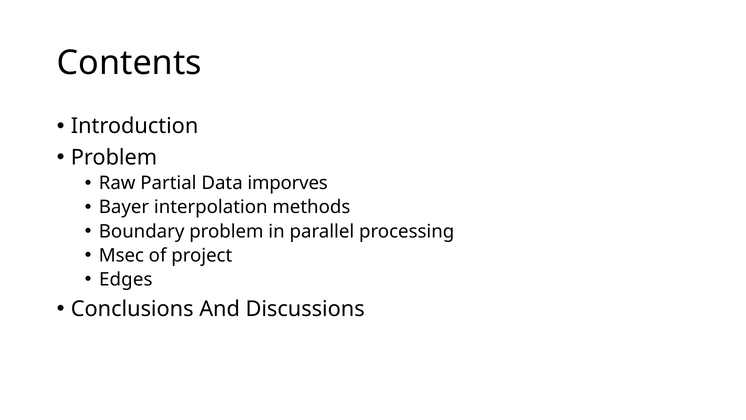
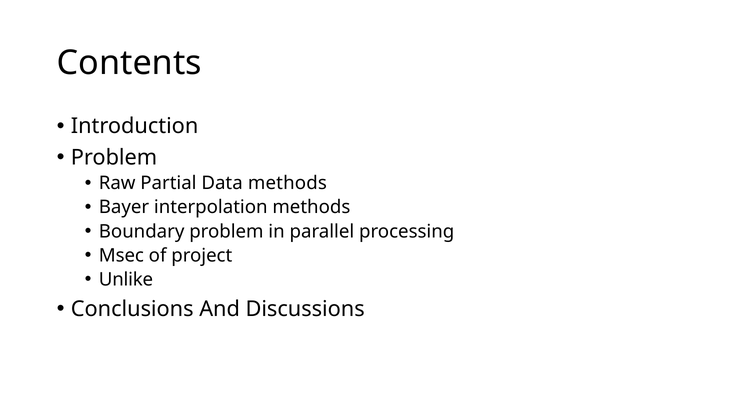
Data imporves: imporves -> methods (287, 183)
Edges: Edges -> Unlike (126, 279)
